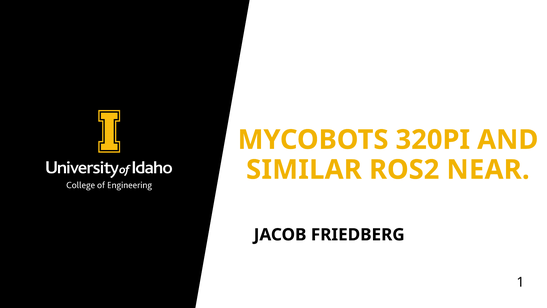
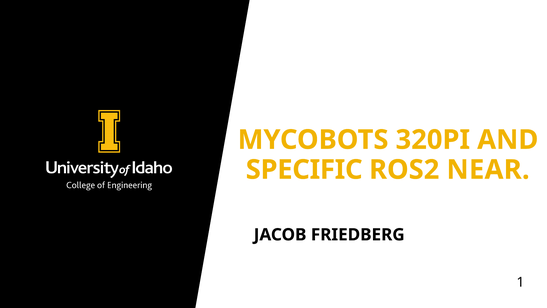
SIMILAR: SIMILAR -> SPECIFIC (304, 170)
